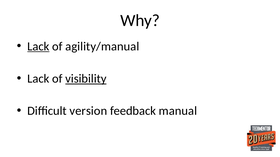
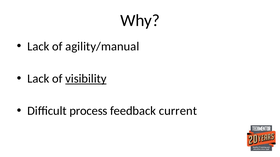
Lack underline: present -> none (38, 46)
version: version -> process (88, 111)
manual: manual -> current (178, 111)
